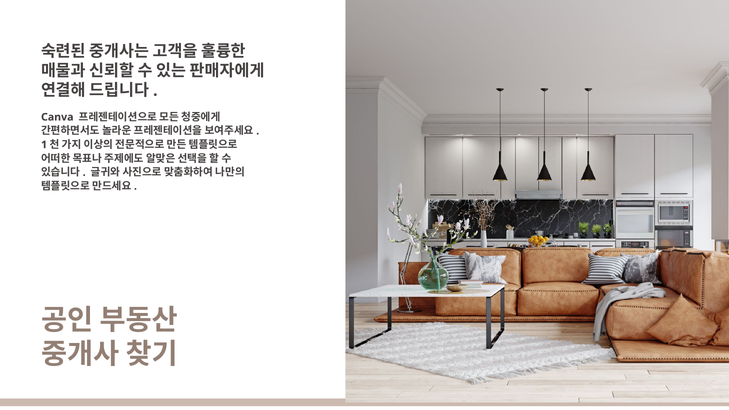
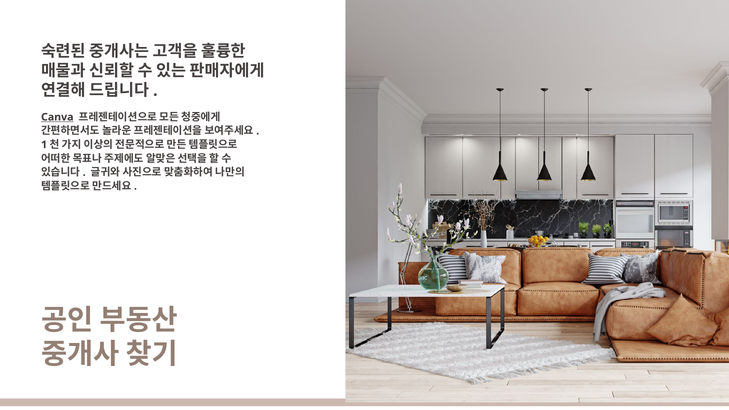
Canva underline: none -> present (57, 117)
